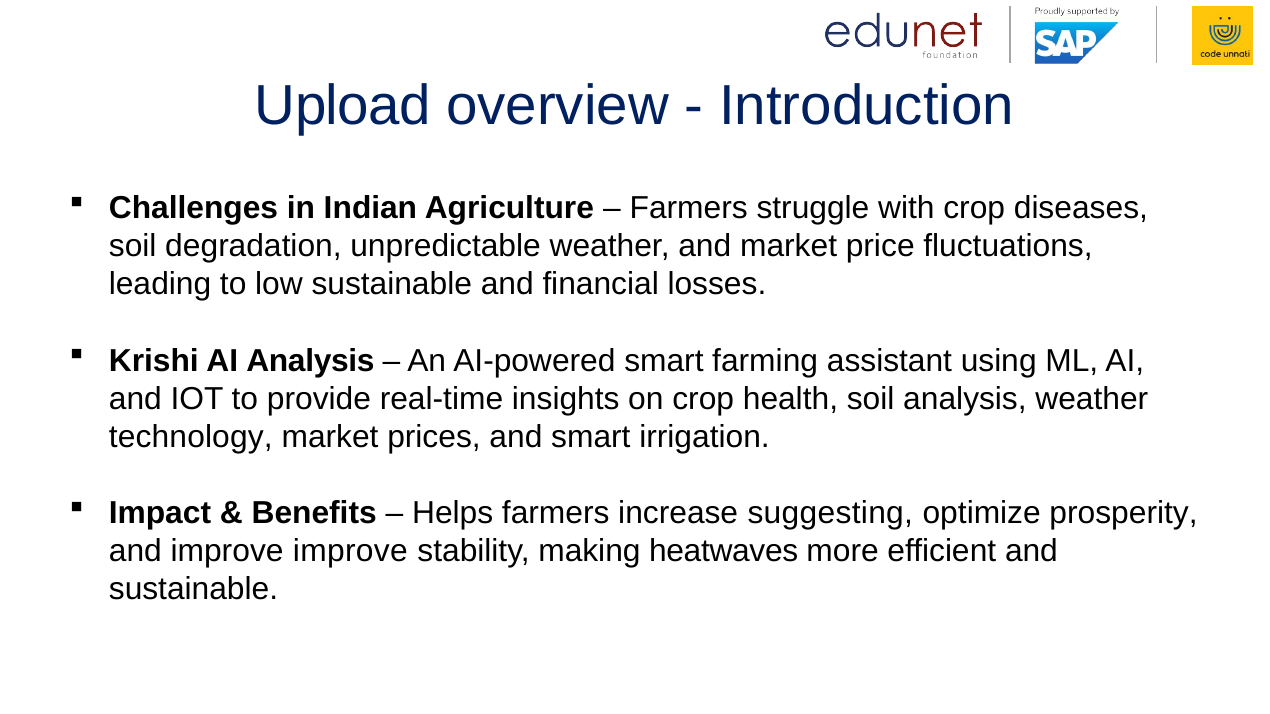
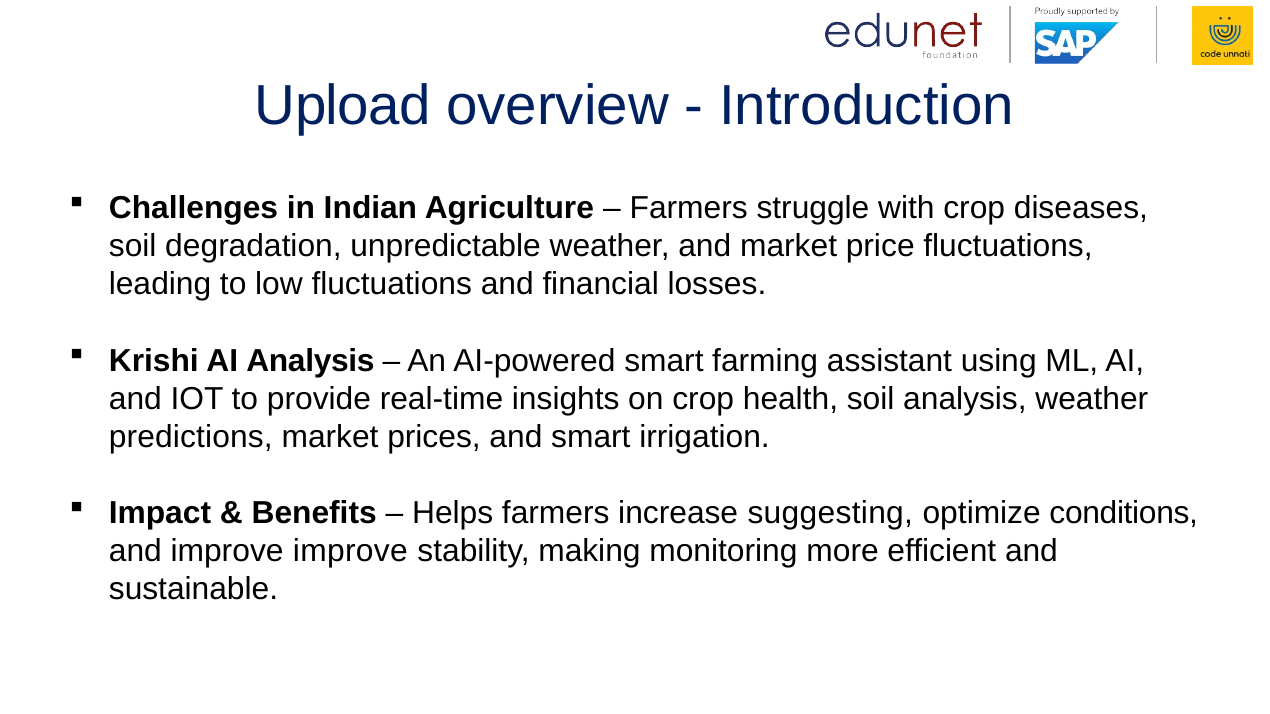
low sustainable: sustainable -> fluctuations (392, 285)
technology: technology -> predictions (191, 437)
prosperity: prosperity -> conditions (1124, 513)
heatwaves: heatwaves -> monitoring (723, 551)
